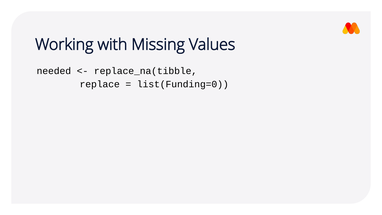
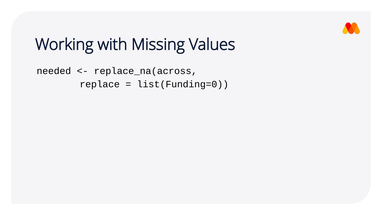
replace_na(tibble: replace_na(tibble -> replace_na(across (146, 71)
